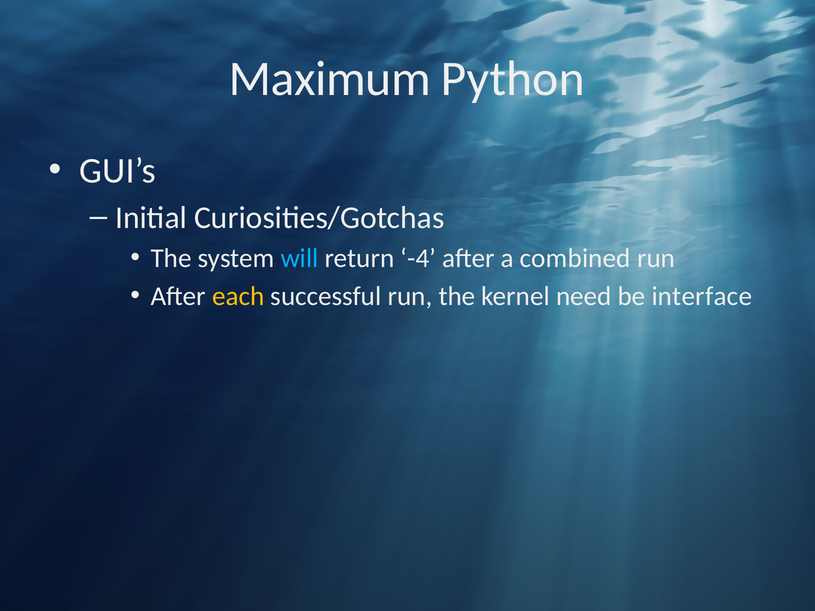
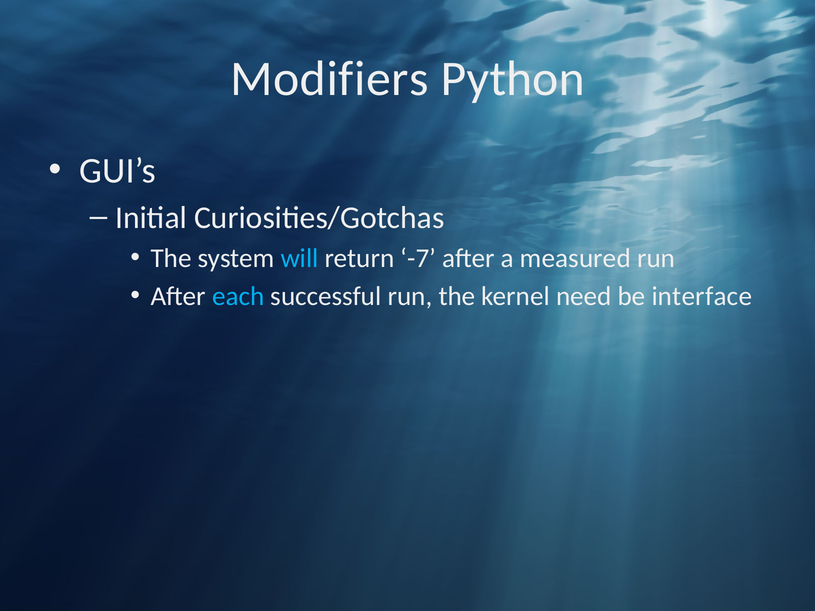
Maximum: Maximum -> Modifiers (329, 79)
-4: -4 -> -7 (418, 258)
combined: combined -> measured (575, 258)
each colour: yellow -> light blue (238, 296)
